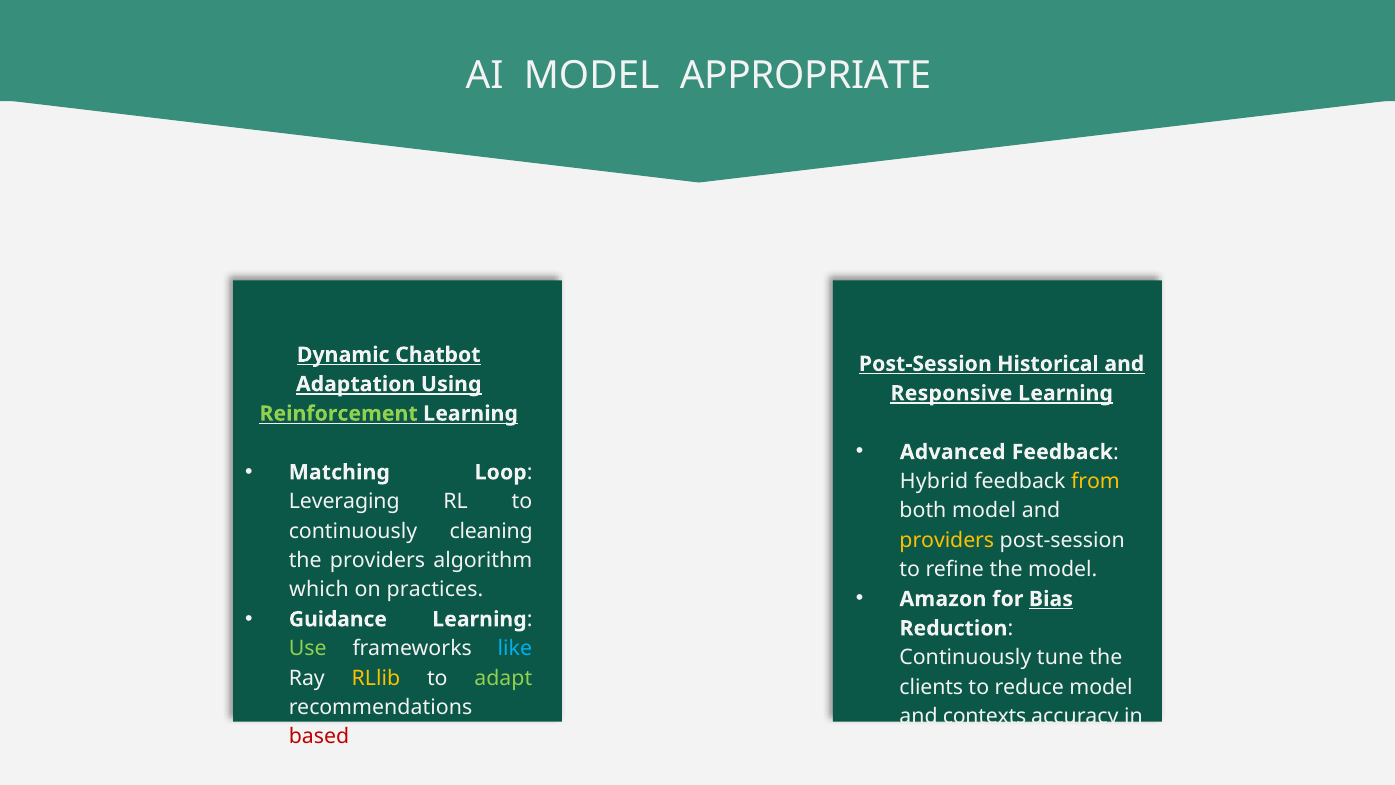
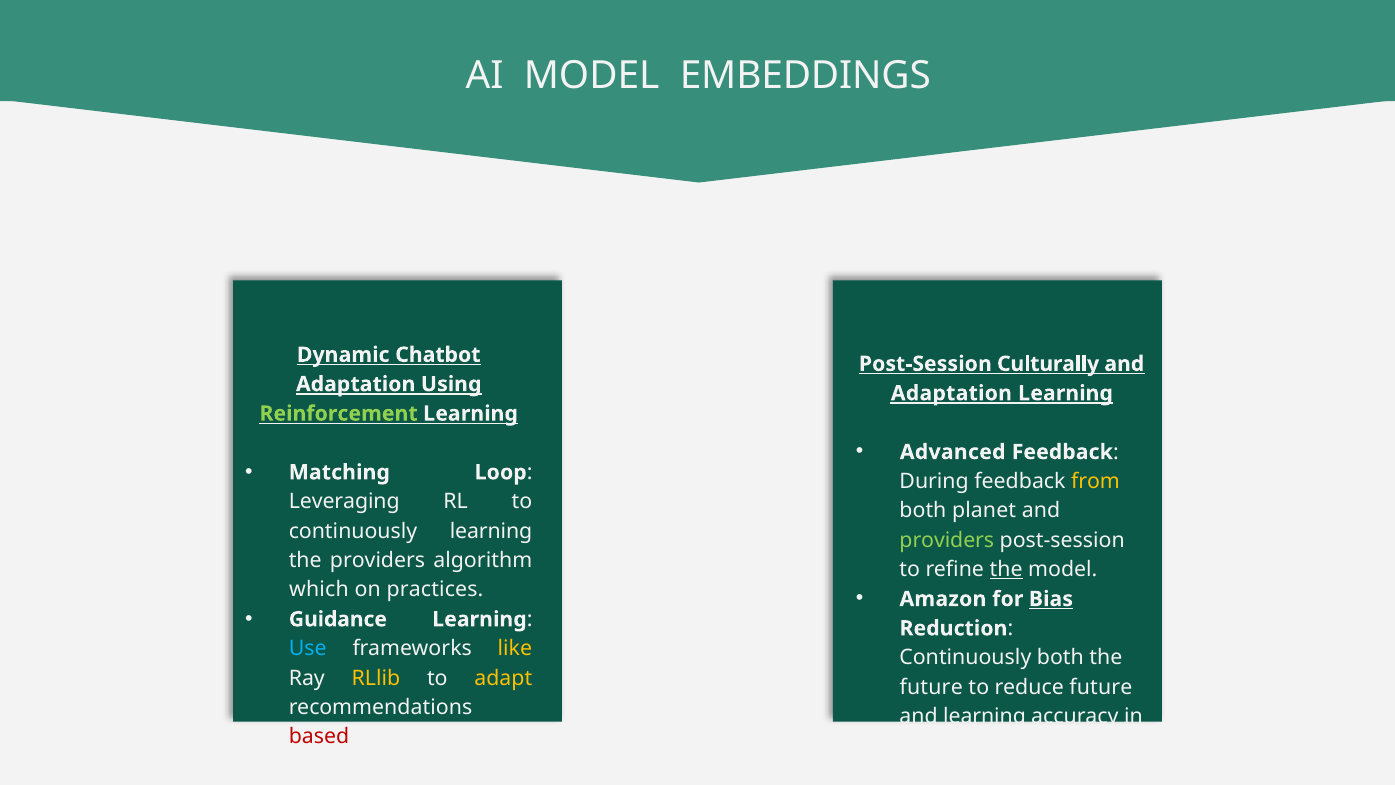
APPROPRIATE: APPROPRIATE -> EMBEDDINGS (805, 76)
Historical: Historical -> Culturally (1048, 364)
Responsive: Responsive -> Adaptation (951, 393)
Hybrid: Hybrid -> During (934, 481)
both model: model -> planet (984, 511)
continuously cleaning: cleaning -> learning (491, 531)
providers colour: yellow -> light green (947, 540)
the underline: none -> present (1006, 569)
Use colour: light green -> light blue (308, 649)
like colour: light blue -> yellow (515, 649)
Continuously tune: tune -> both (1060, 658)
adapt colour: light green -> yellow (503, 678)
clients: clients -> future (931, 687)
reduce model: model -> future (1101, 687)
and contexts: contexts -> learning (985, 716)
